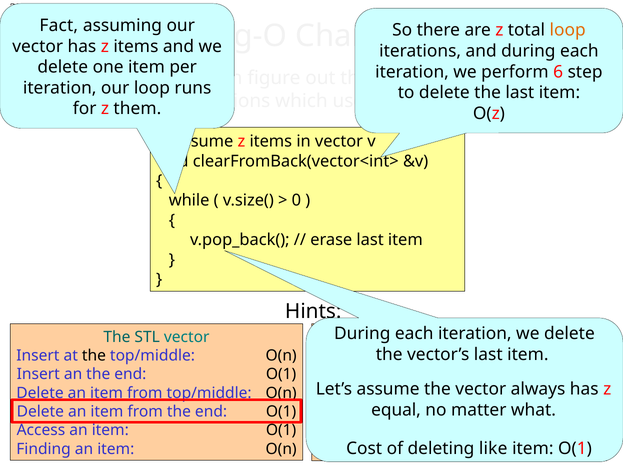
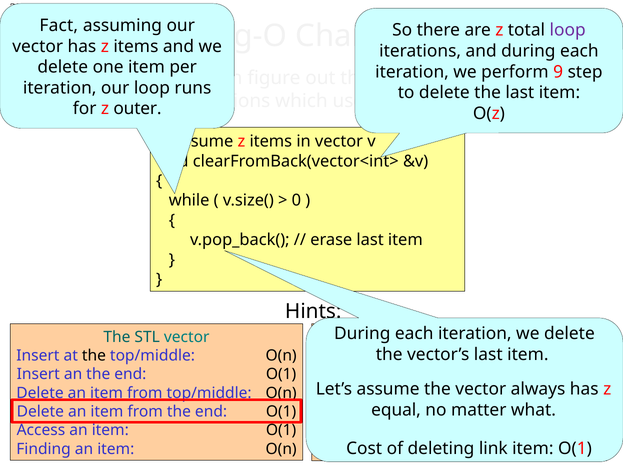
loop colour: orange -> purple (568, 30)
6: 6 -> 9 (558, 72)
them: them -> outer (137, 109)
like: like -> link (493, 449)
